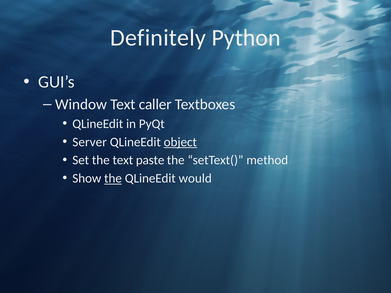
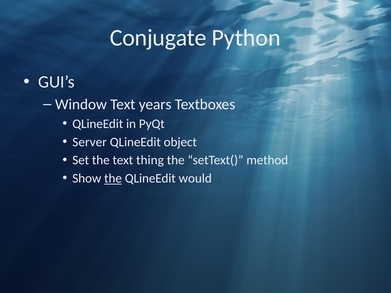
Definitely: Definitely -> Conjugate (158, 38)
caller: caller -> years (155, 104)
object underline: present -> none (180, 142)
paste: paste -> thing (150, 160)
